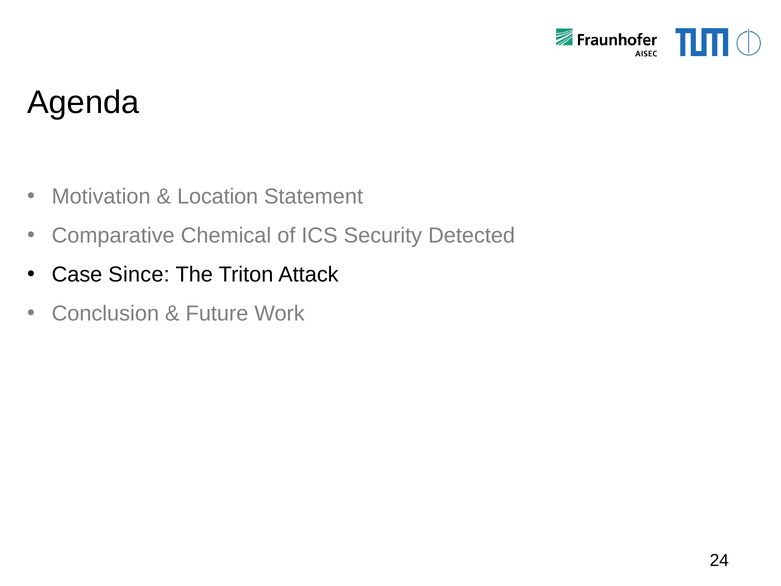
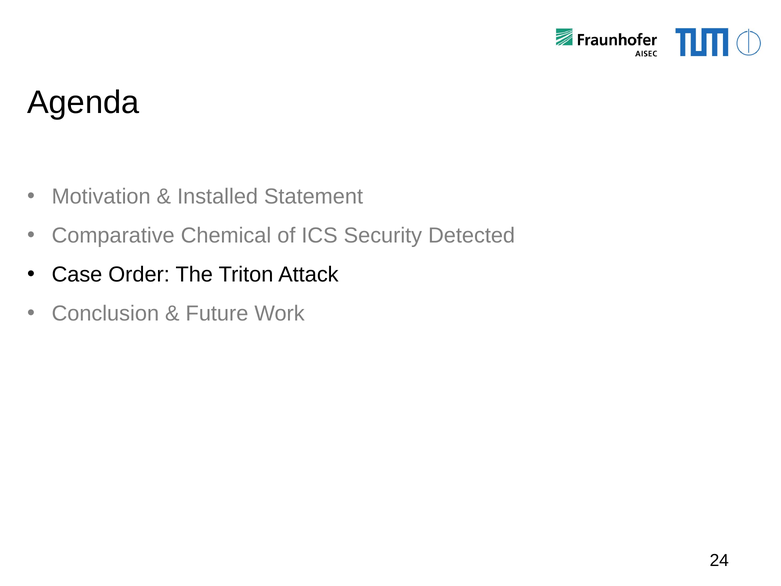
Location: Location -> Installed (218, 197)
Since: Since -> Order (139, 275)
